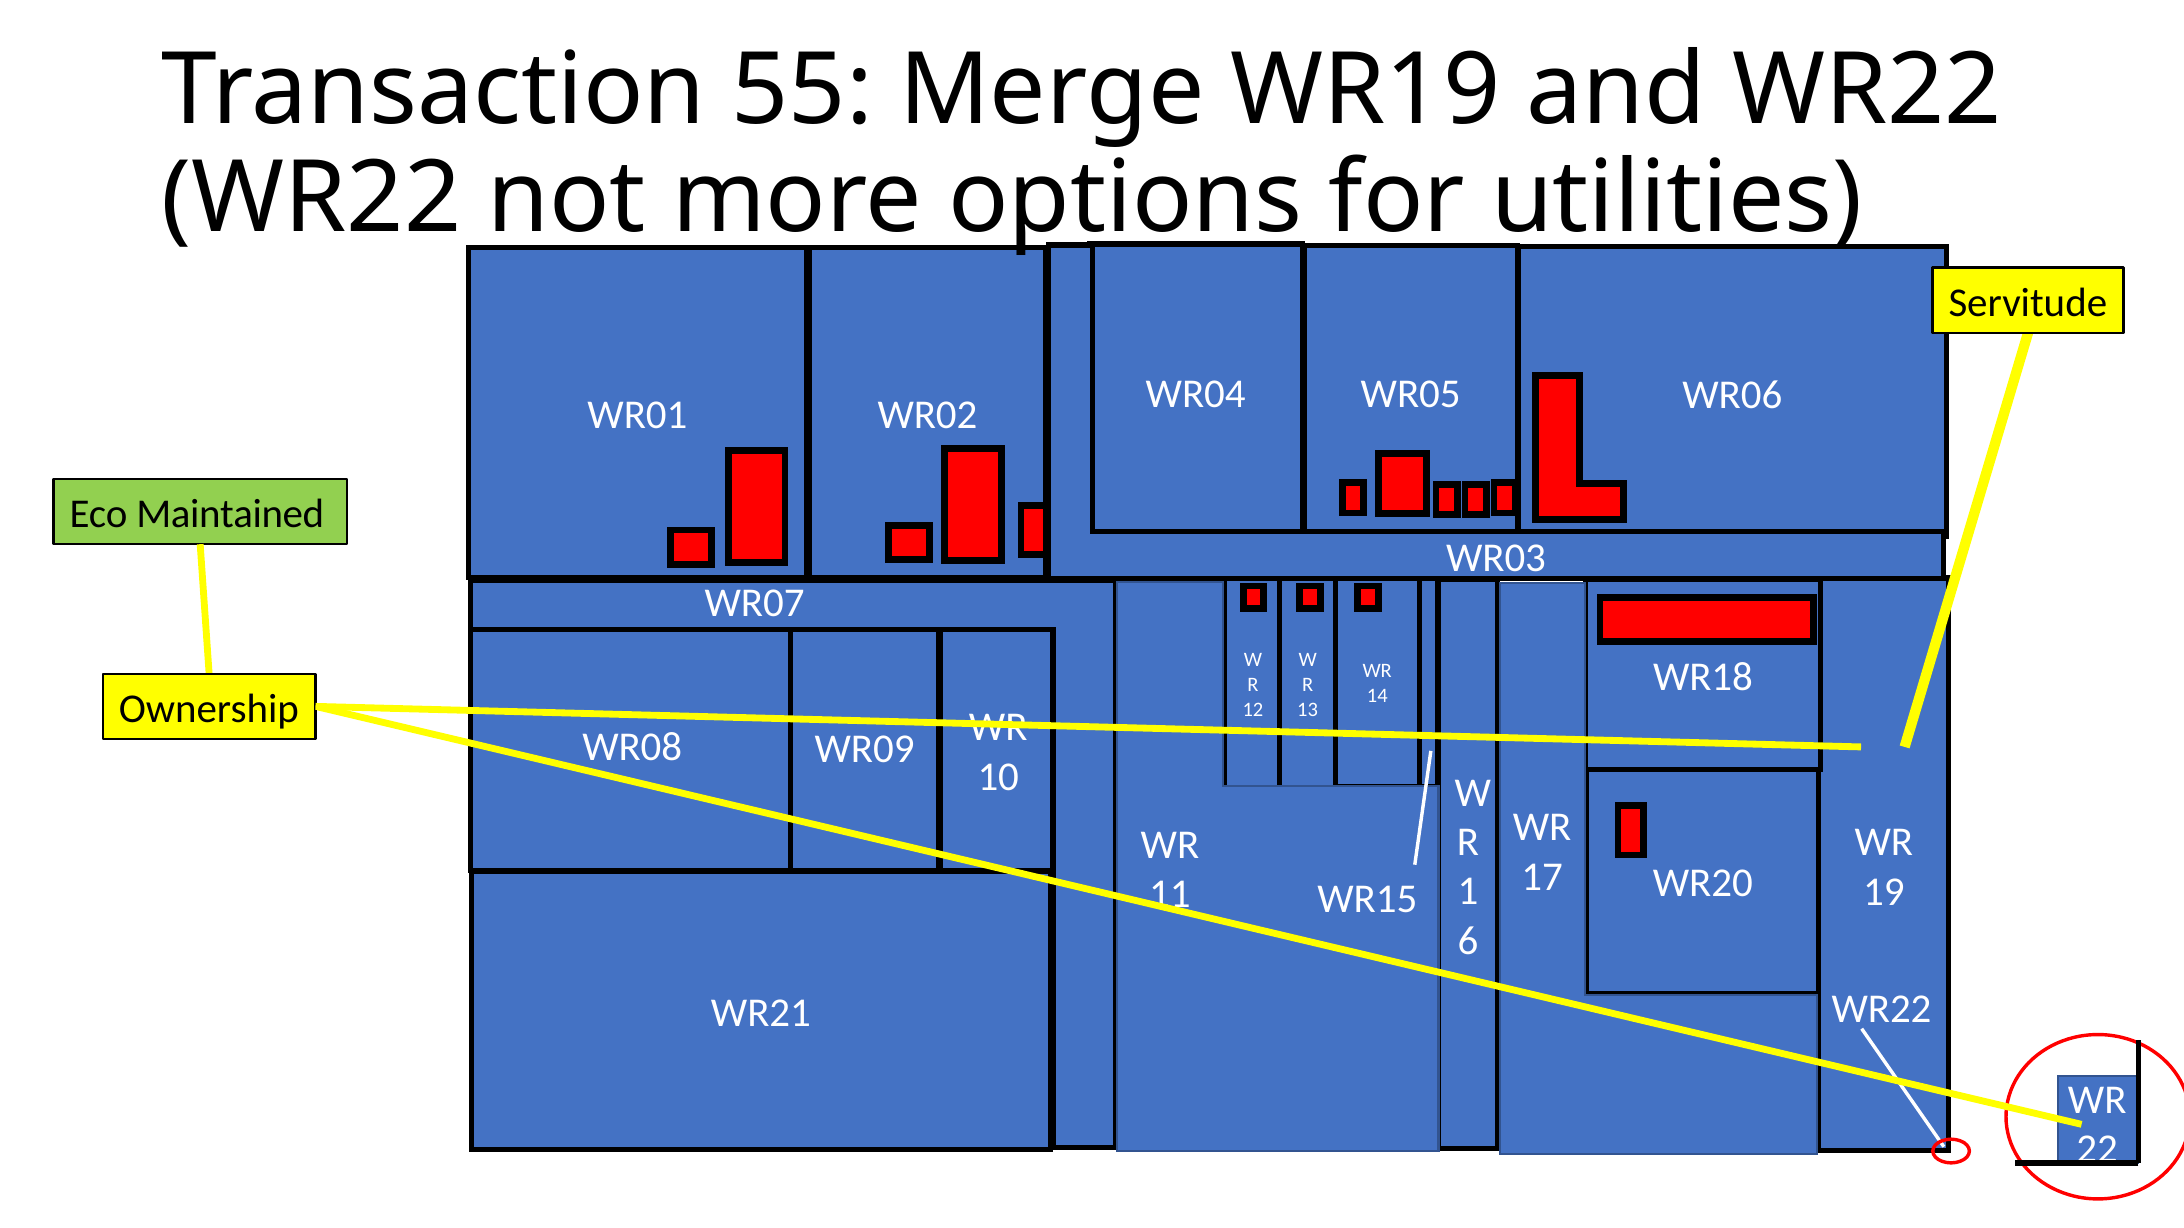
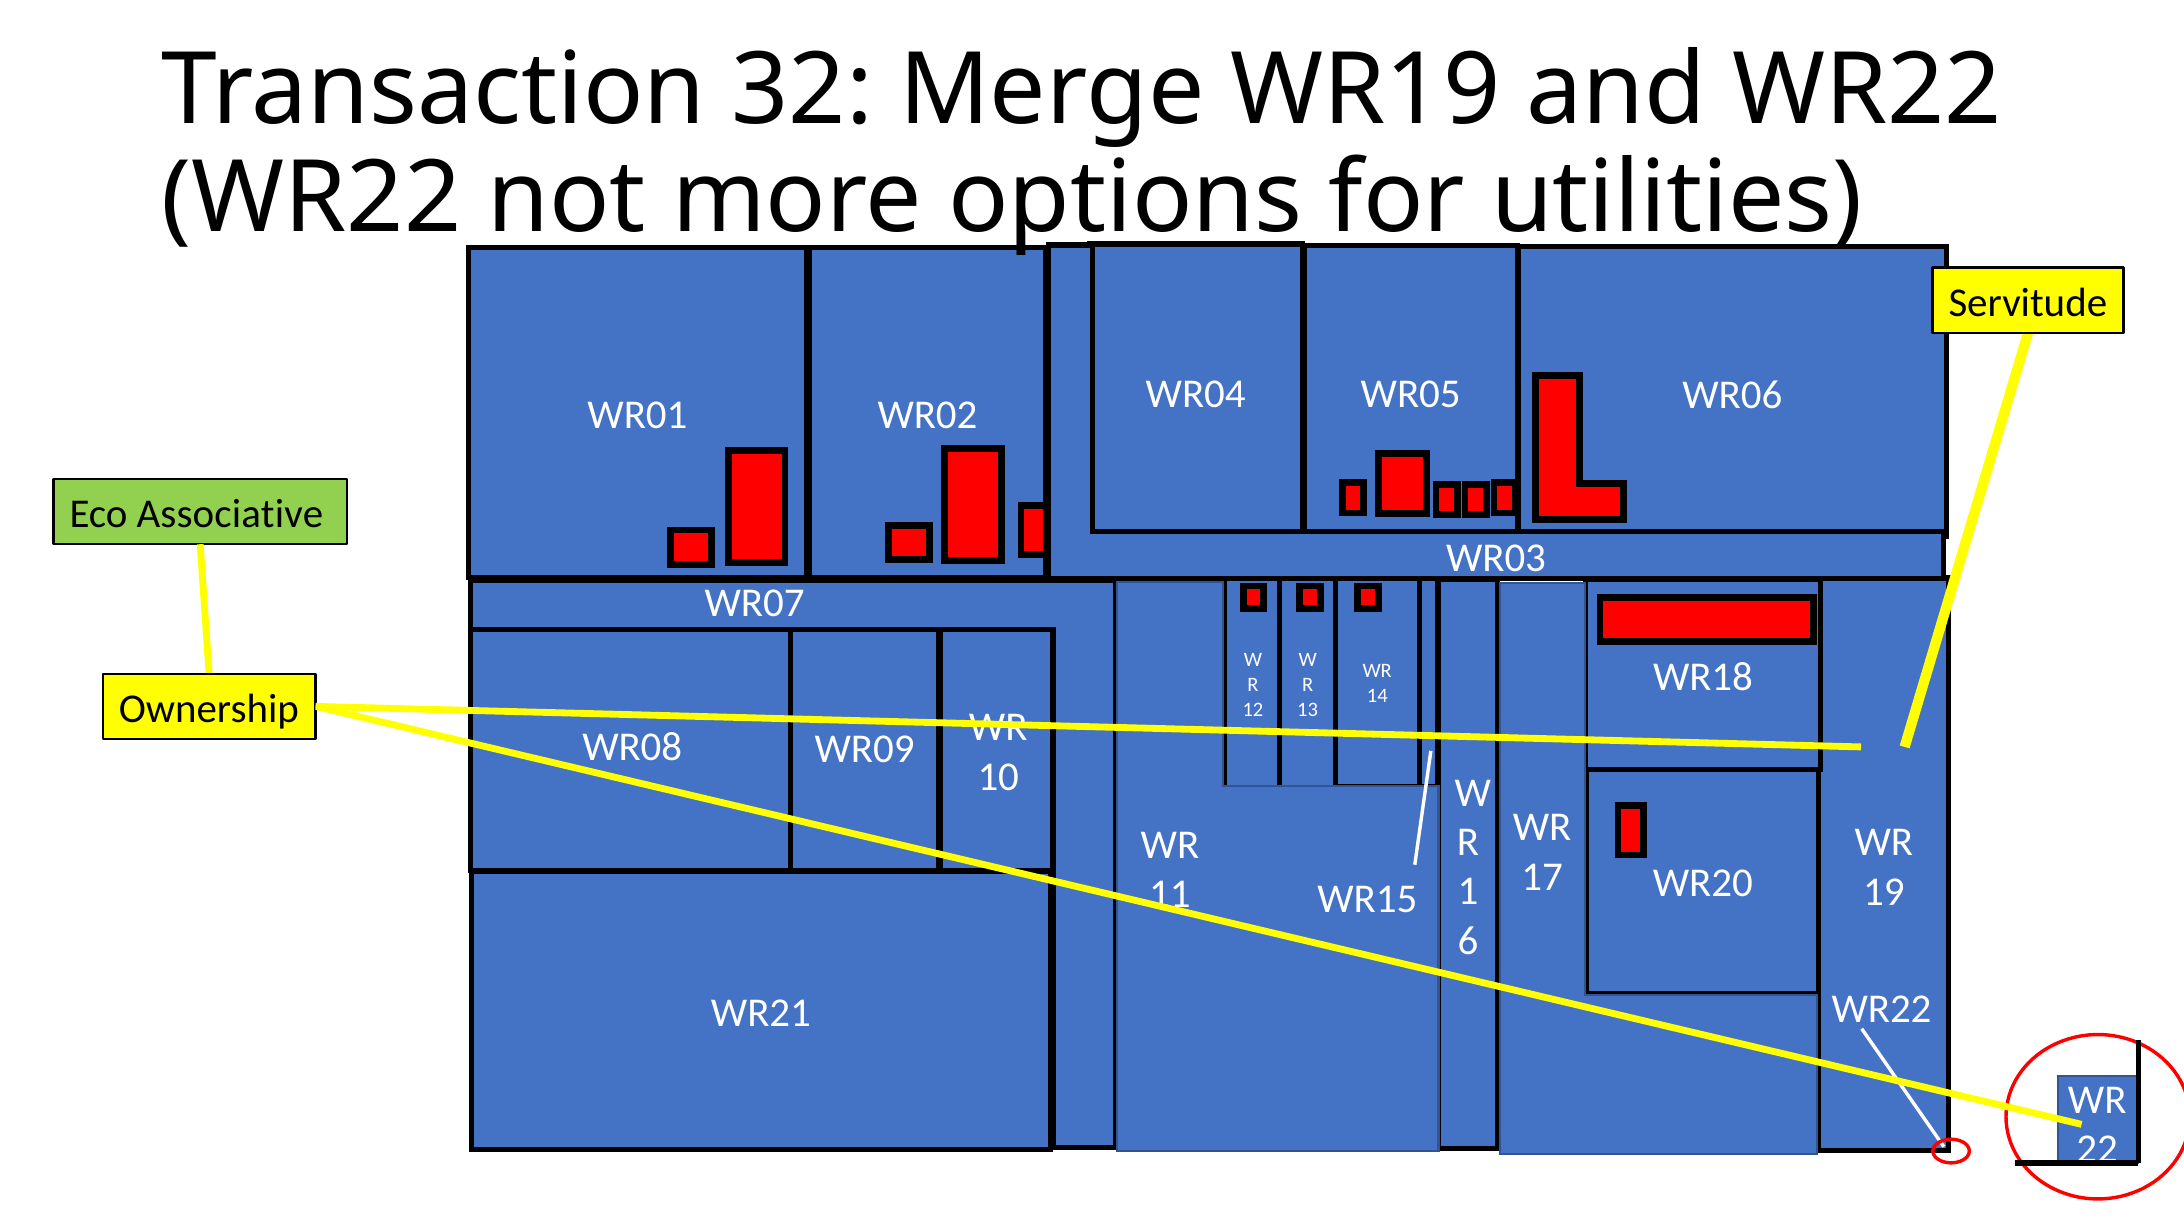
55: 55 -> 32 (802, 90)
Maintained: Maintained -> Associative (230, 515)
